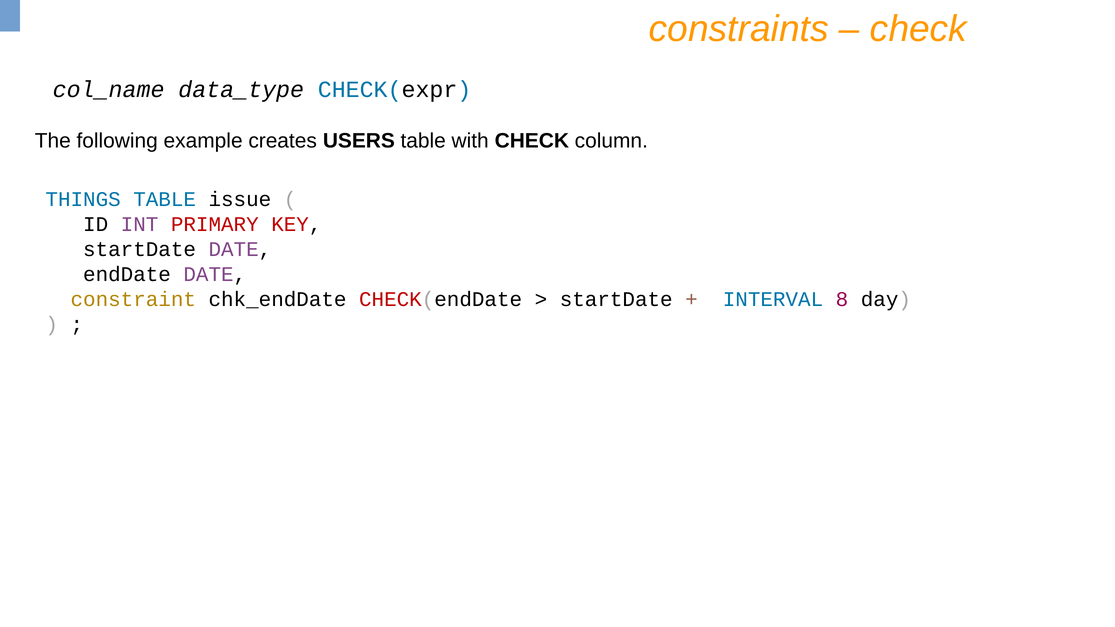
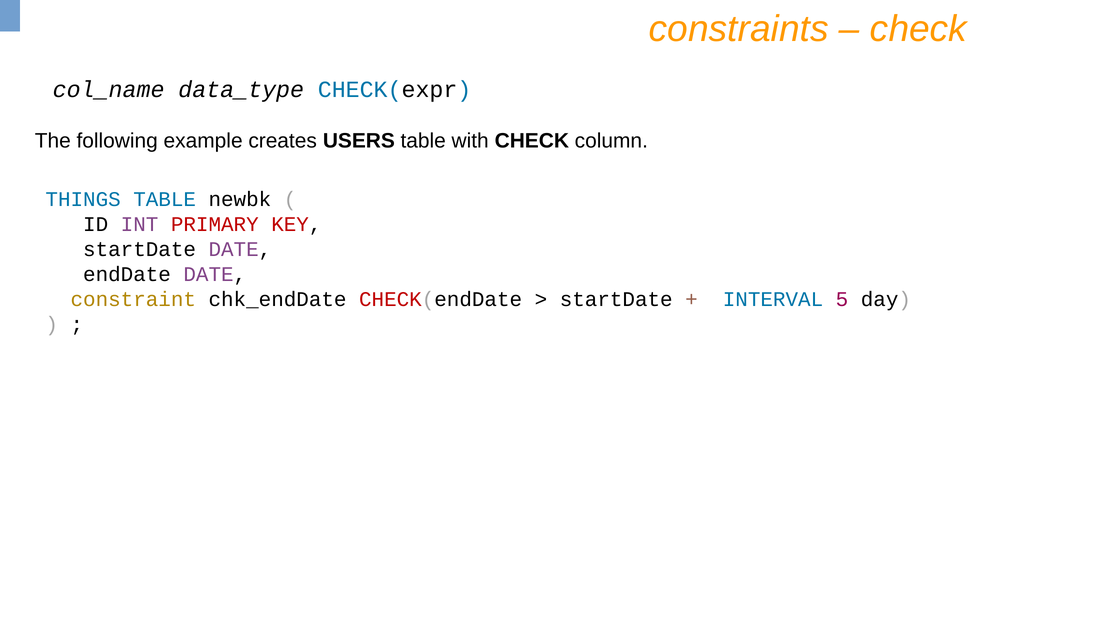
issue: issue -> newbk (240, 199)
8: 8 -> 5 (842, 300)
